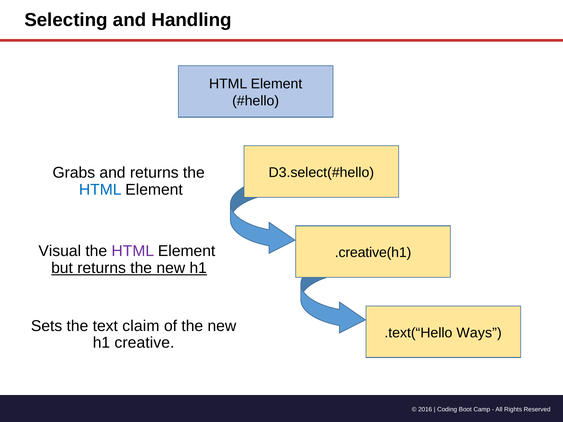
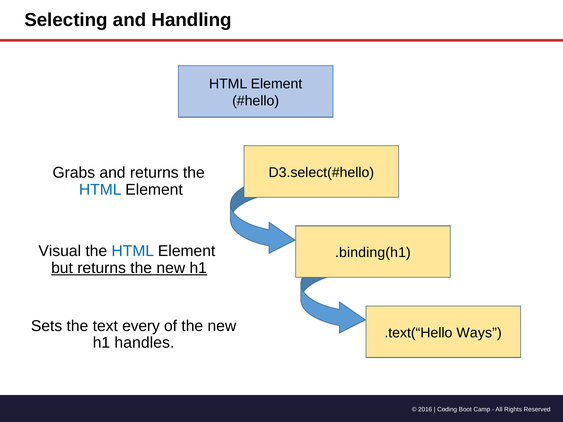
HTML colour: purple -> blue (133, 251)
.creative(h1: .creative(h1 -> .binding(h1 (373, 253)
claim: claim -> every (141, 326)
creative: creative -> handles (144, 343)
